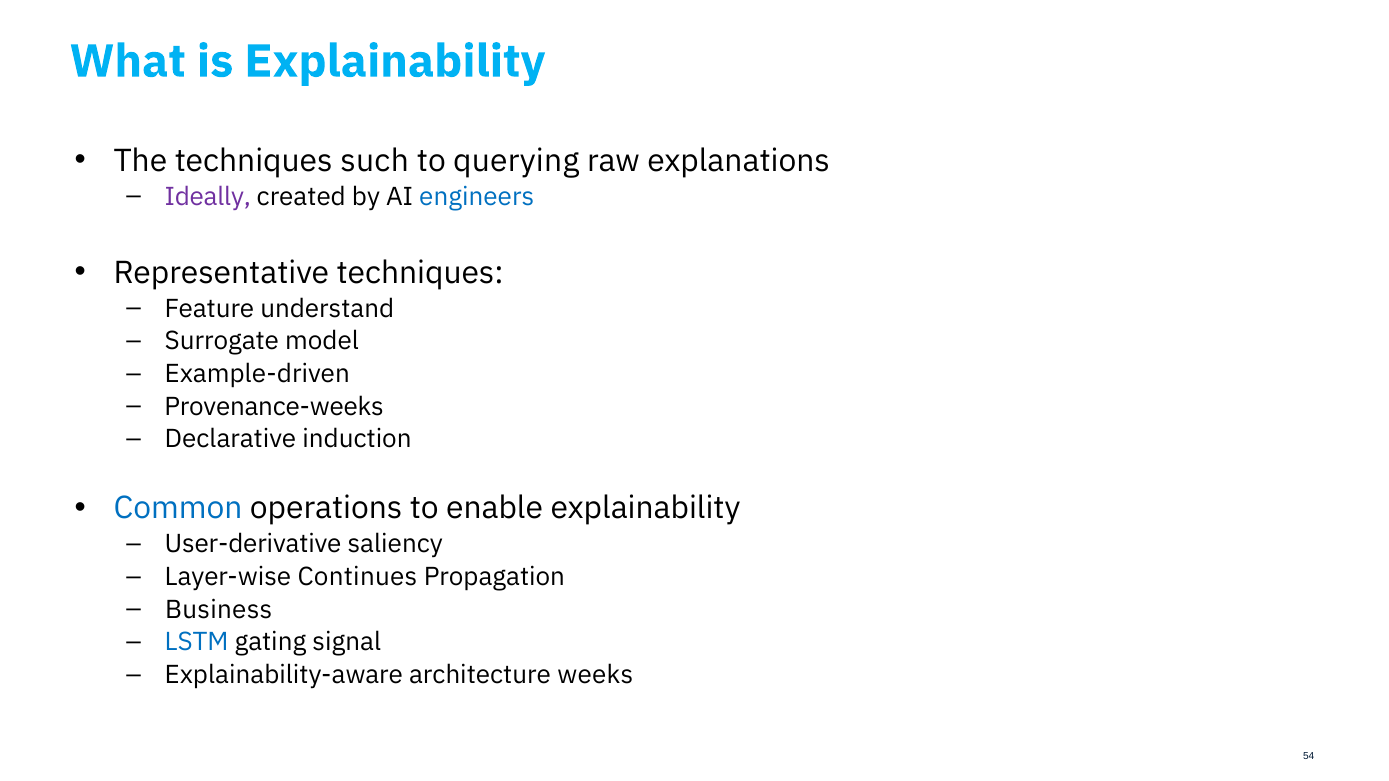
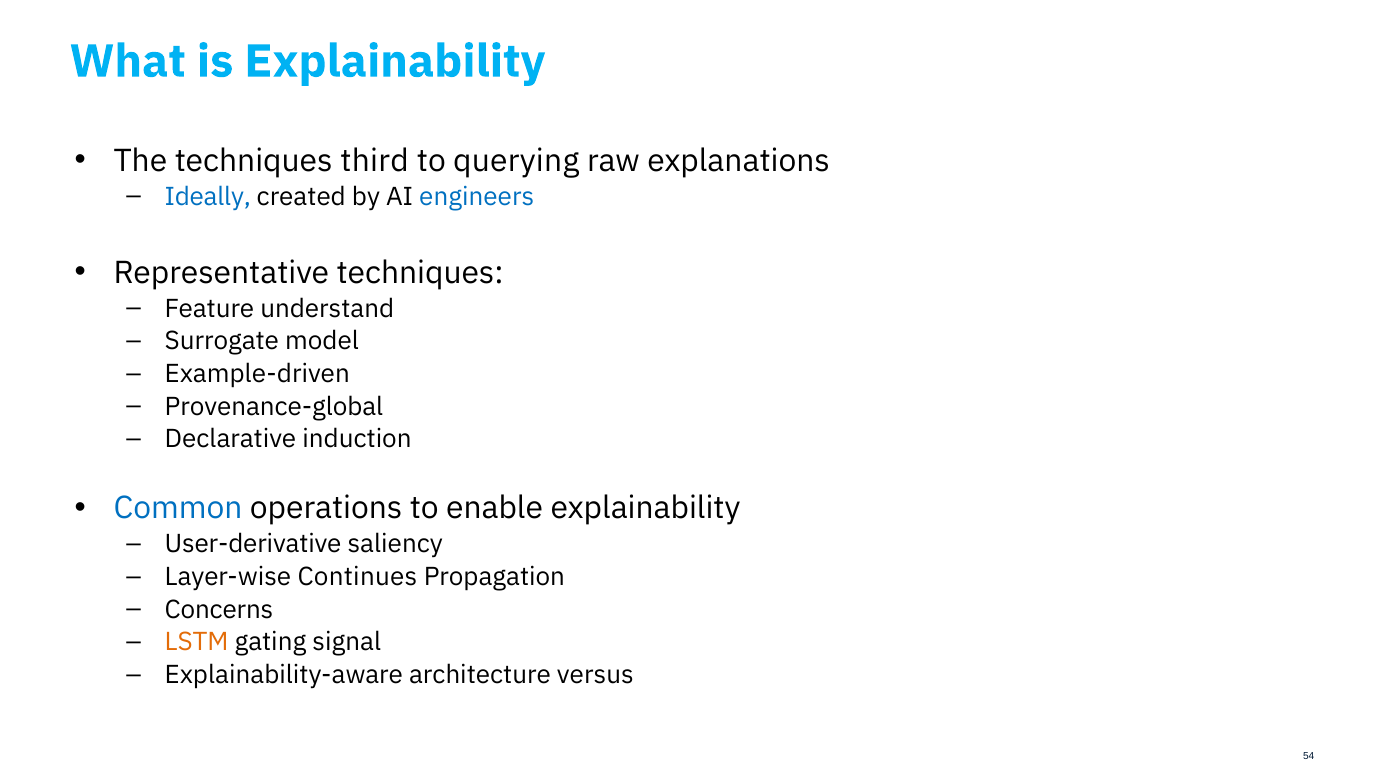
such: such -> third (375, 161)
Ideally colour: purple -> blue (208, 197)
Provenance-weeks: Provenance-weeks -> Provenance-global (274, 407)
Business: Business -> Concerns (219, 610)
LSTM colour: blue -> orange (197, 642)
weeks: weeks -> versus (595, 675)
